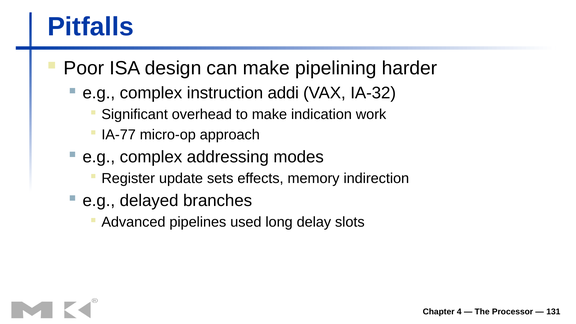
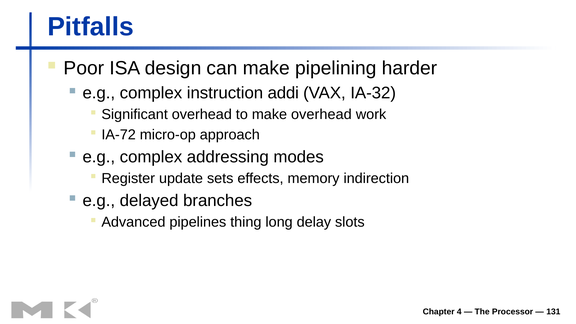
make indication: indication -> overhead (321, 114)
IA-77: IA-77 -> IA-72 (119, 135)
used: used -> thing (246, 222)
